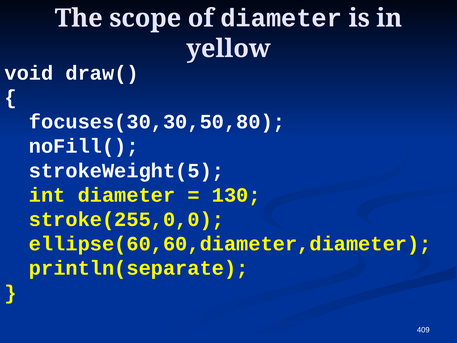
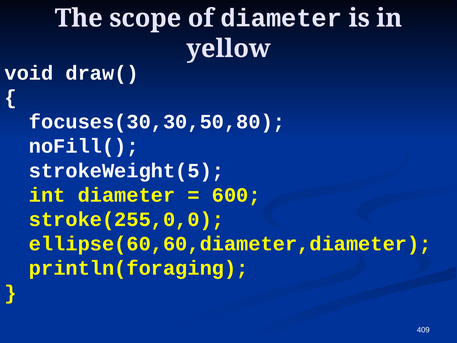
130: 130 -> 600 (236, 195)
println(separate: println(separate -> println(foraging (139, 268)
